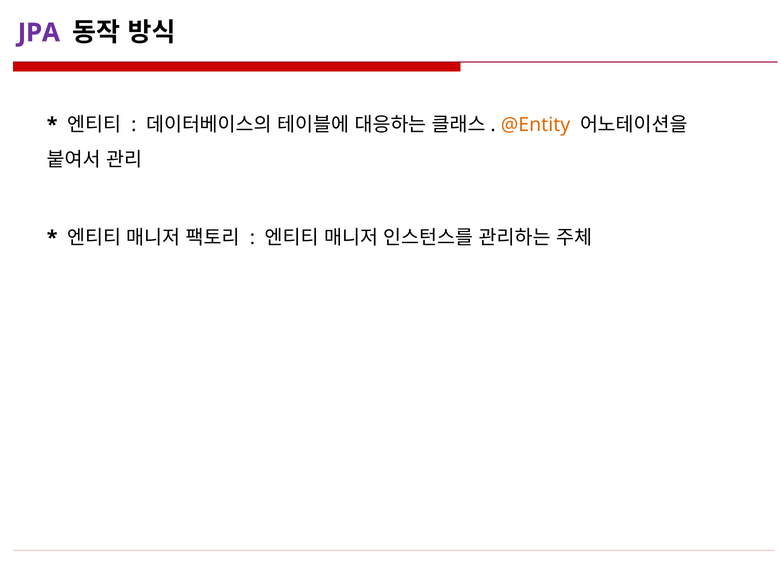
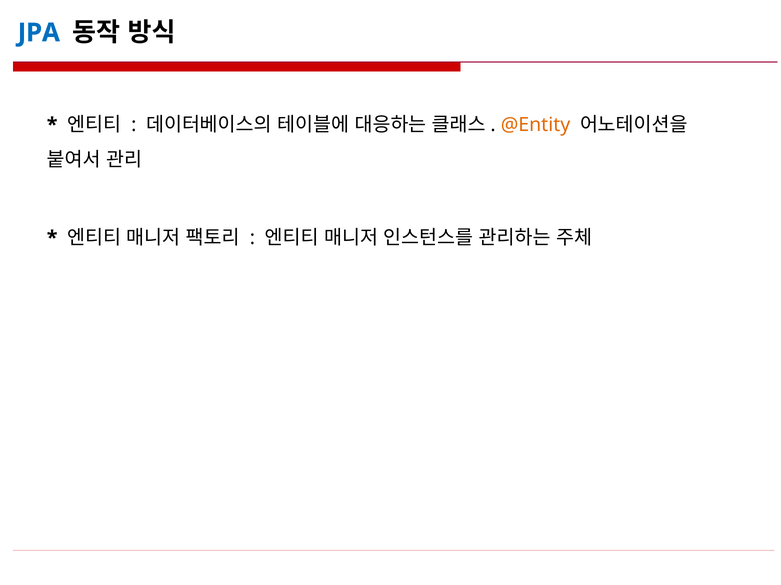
JPA colour: purple -> blue (39, 33)
